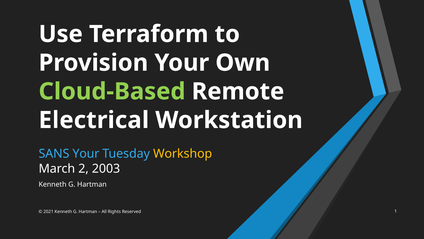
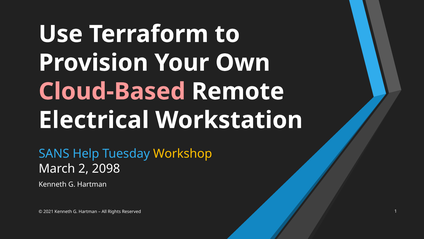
Cloud-Based colour: light green -> pink (112, 91)
SANS Your: Your -> Help (86, 153)
2003: 2003 -> 2098 (106, 168)
